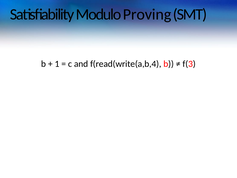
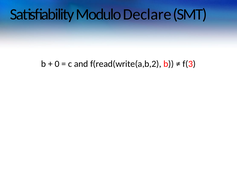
Proving: Proving -> Declare (147, 14)
1: 1 -> 0 (57, 64)
f(read(write(a,b,4: f(read(write(a,b,4 -> f(read(write(a,b,2 (126, 64)
